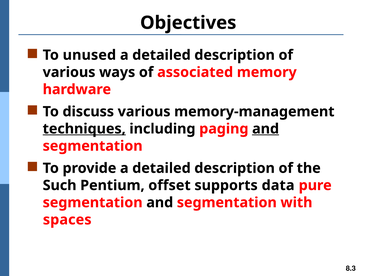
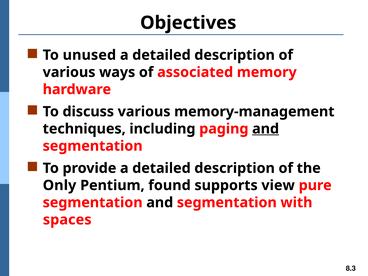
techniques underline: present -> none (84, 129)
Such: Such -> Only (60, 185)
offset: offset -> found (170, 185)
data: data -> view (278, 185)
